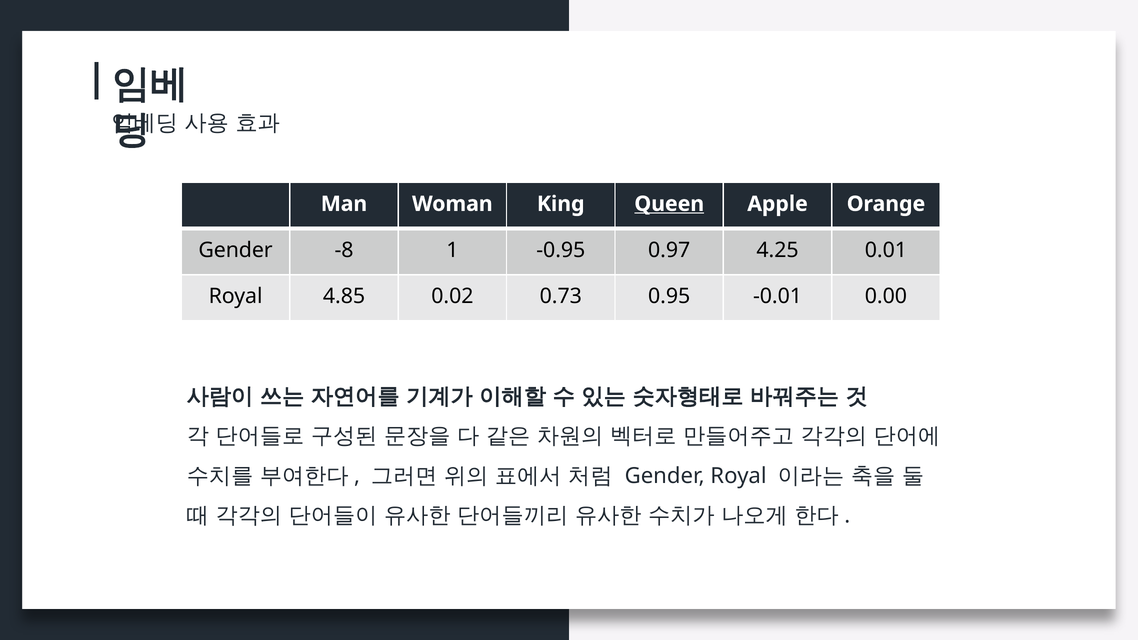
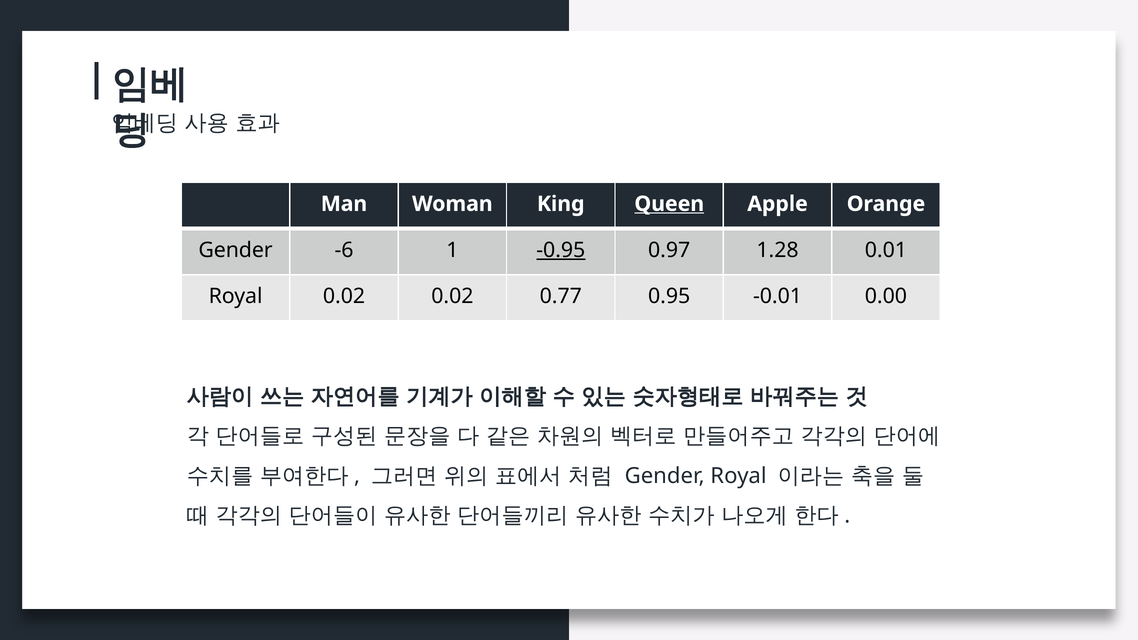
-8: -8 -> -6 (344, 250)
-0.95 underline: none -> present (561, 250)
4.25: 4.25 -> 1.28 (778, 250)
Royal 4.85: 4.85 -> 0.02 (344, 296)
0.73: 0.73 -> 0.77 (561, 296)
